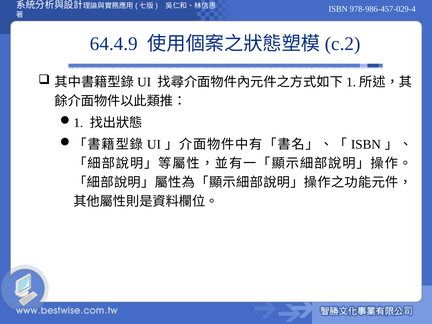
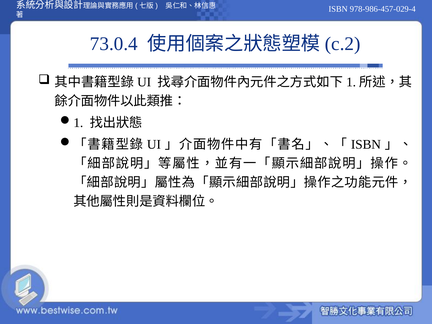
64.4.9: 64.4.9 -> 73.0.4 (114, 44)
